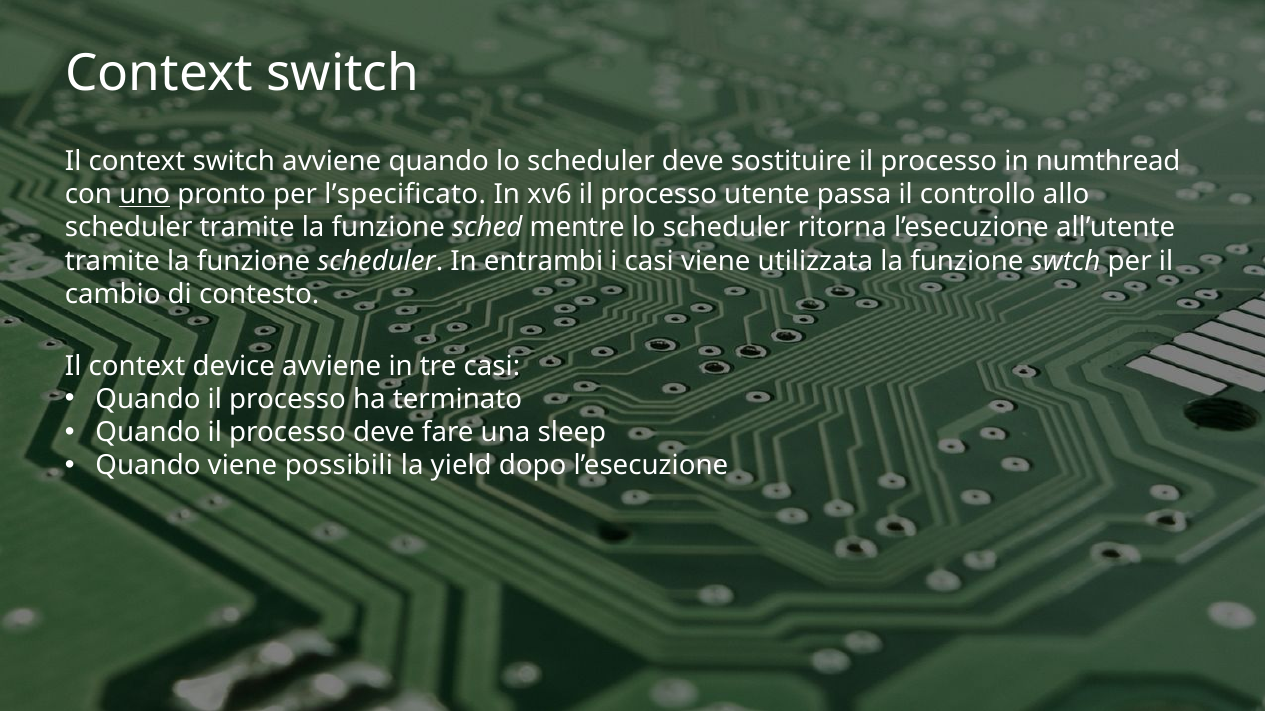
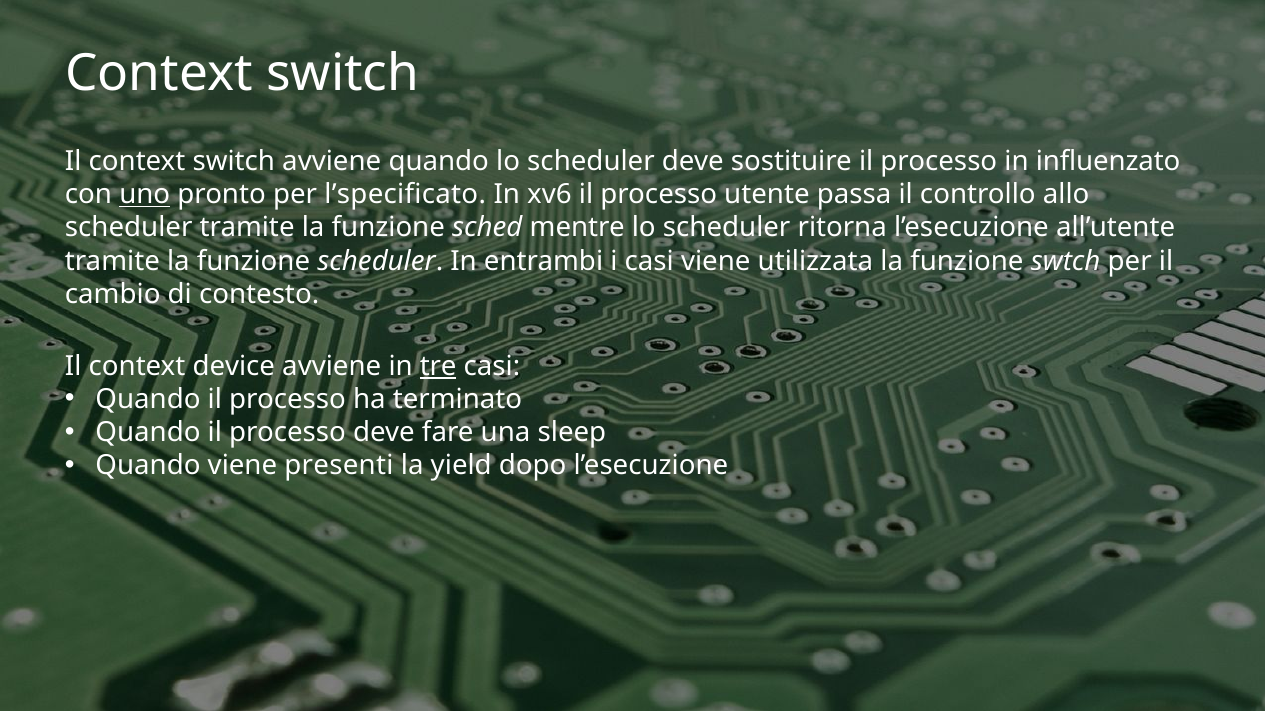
numthread: numthread -> influenzato (1108, 162)
tre underline: none -> present (438, 366)
possibili: possibili -> presenti (339, 466)
